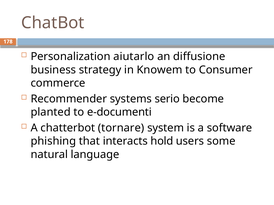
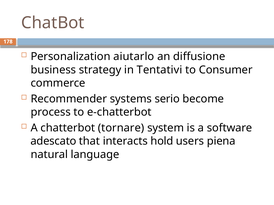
Knowem: Knowem -> Tentativi (160, 70)
planted: planted -> process (51, 112)
e-documenti: e-documenti -> e-chatterbot (119, 112)
phishing: phishing -> adescato (53, 142)
some: some -> piena (221, 142)
